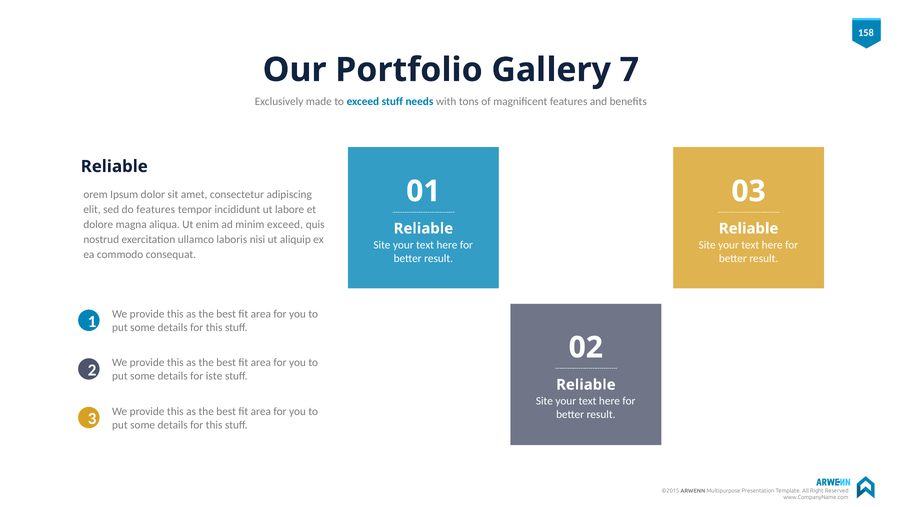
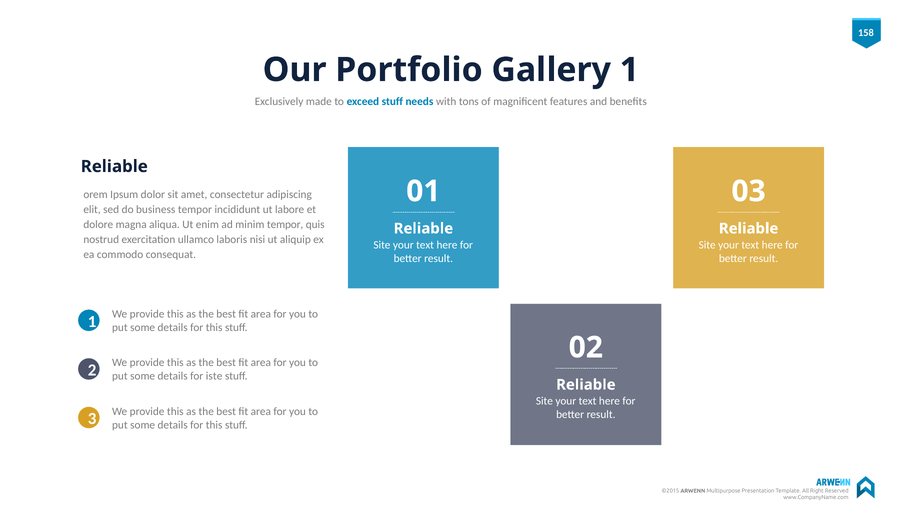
Gallery 7: 7 -> 1 (629, 70)
do features: features -> business (156, 210)
minim exceed: exceed -> tempor (285, 225)
